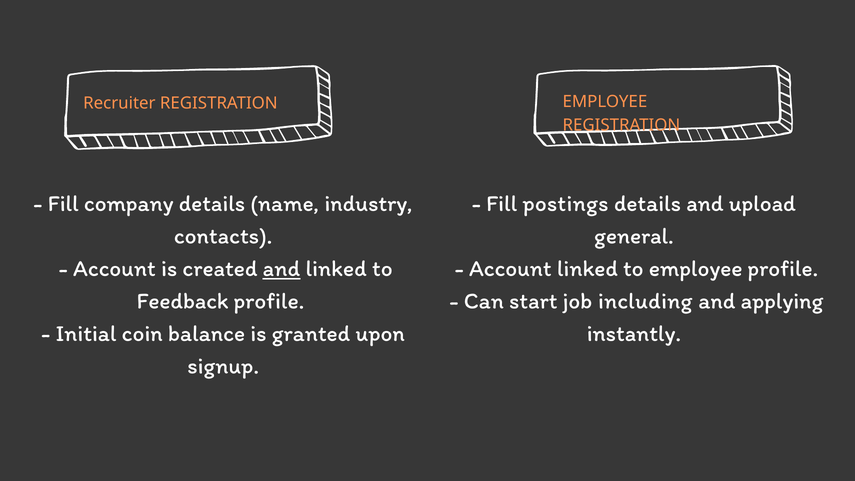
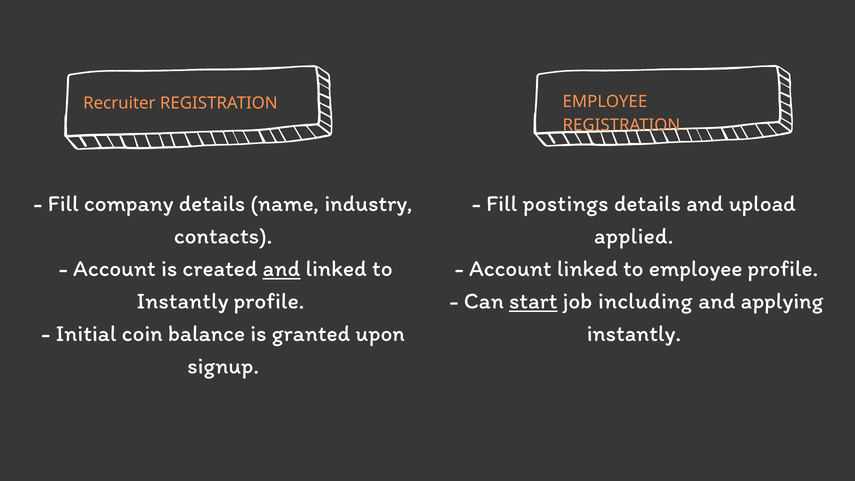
general: general -> applied (634, 236)
Feedback: Feedback -> Instantly (183, 301)
start underline: none -> present (533, 301)
